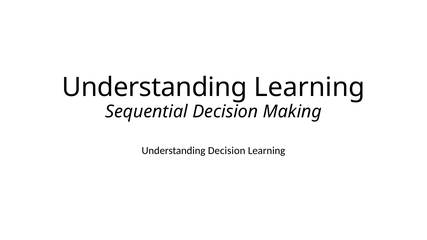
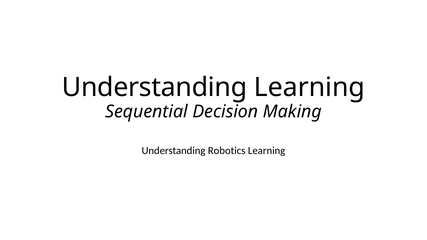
Understanding Decision: Decision -> Robotics (227, 151)
